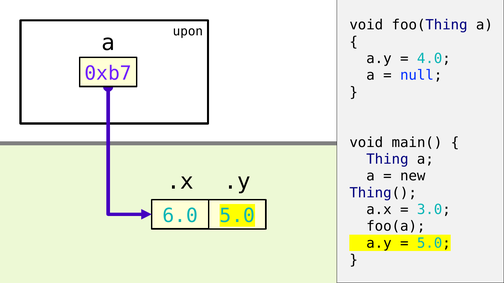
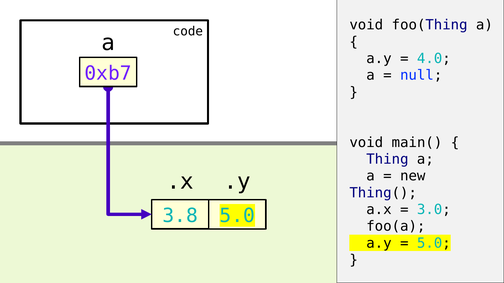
upon: upon -> code (188, 31)
6.0: 6.0 -> 3.8 (180, 216)
